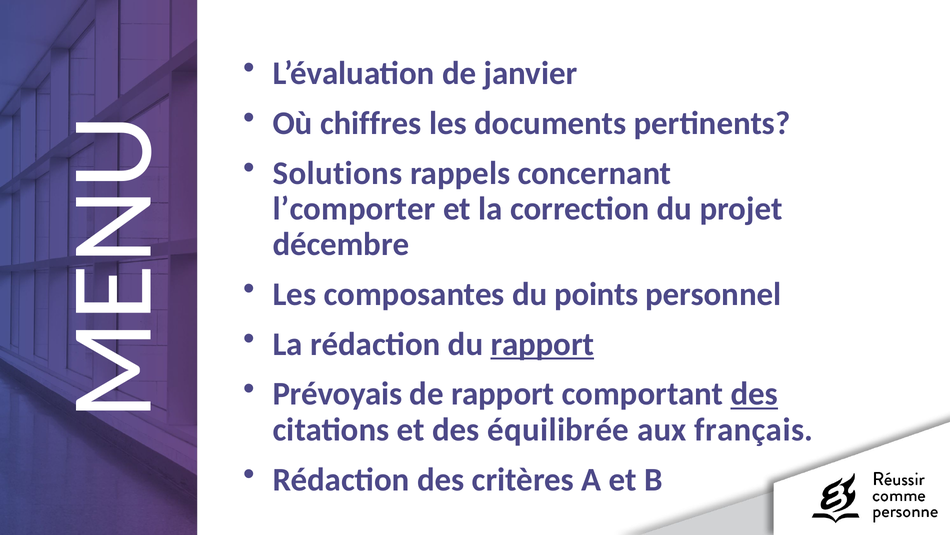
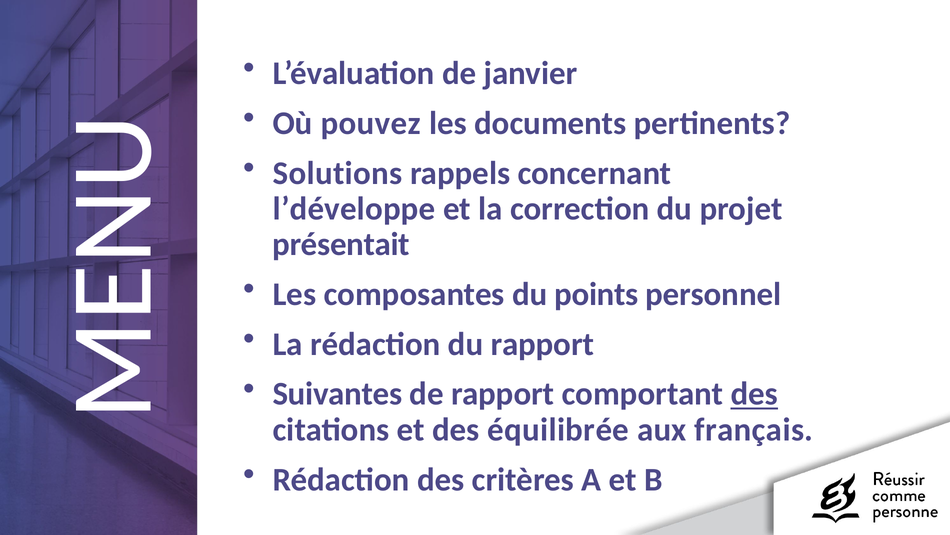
chiffres: chiffres -> pouvez (371, 123)
l’comporter: l’comporter -> l’développe (354, 209)
décembre: décembre -> présentait (341, 244)
rapport underline: present -> none (542, 344)
Prévoyais: Prévoyais -> Suivantes (337, 394)
